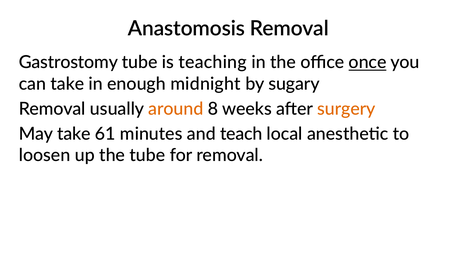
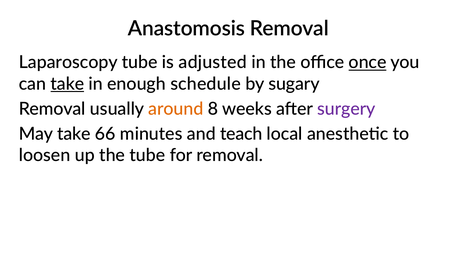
Gastrostomy: Gastrostomy -> Laparoscopy (68, 62)
teaching: teaching -> adjusted (213, 62)
take underline: none -> present (67, 84)
midnight: midnight -> schedule (206, 84)
surgery colour: orange -> purple (346, 109)
61: 61 -> 66 (105, 134)
